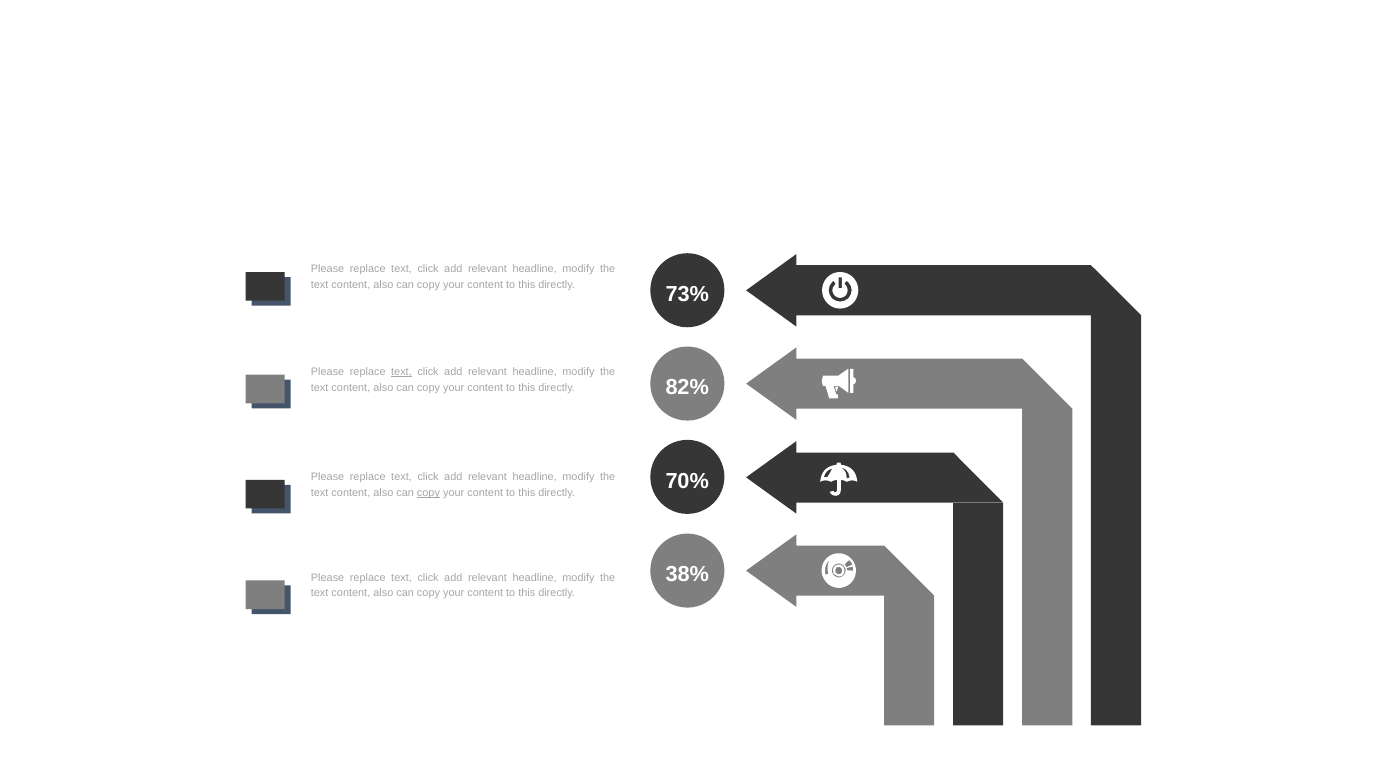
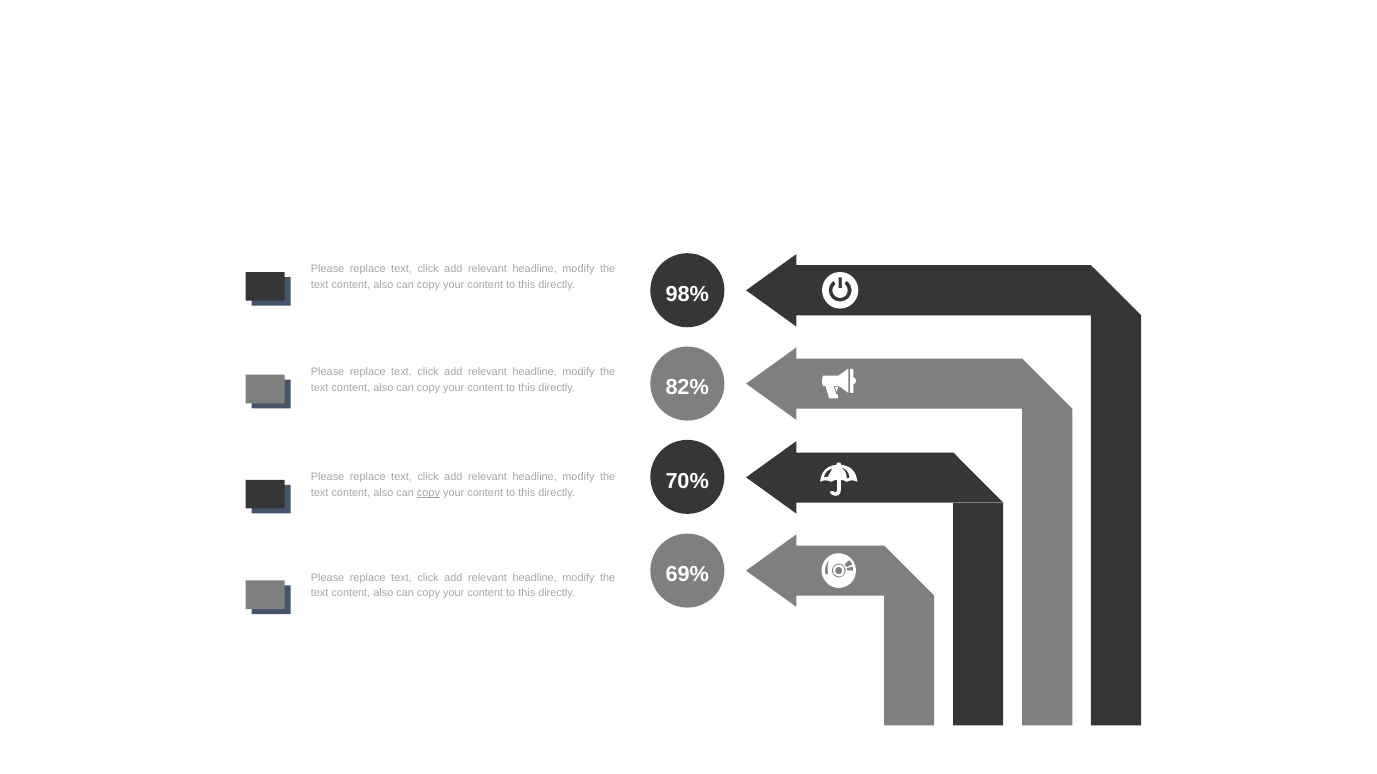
73%: 73% -> 98% (687, 294)
text underline: present -> none (402, 372)
38%: 38% -> 69% (687, 575)
